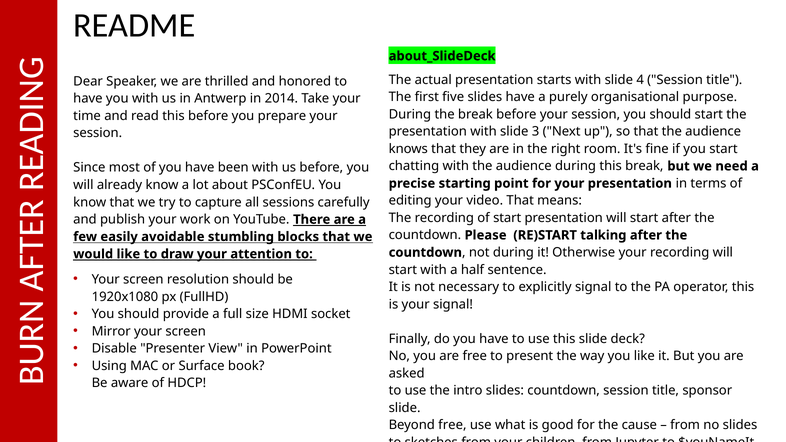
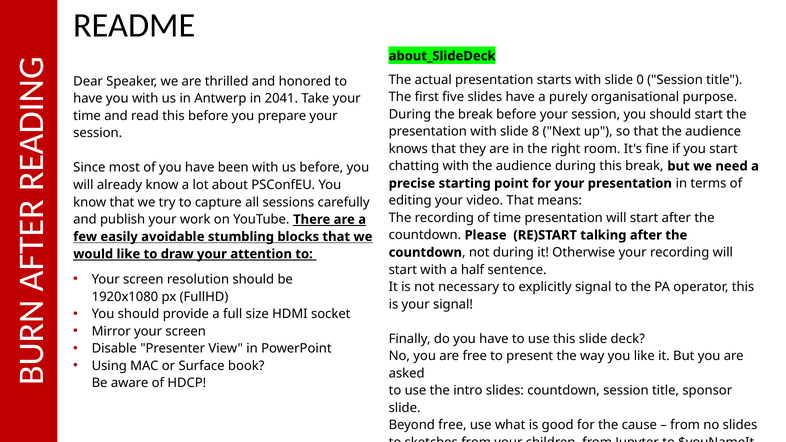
4: 4 -> 0 (640, 80)
2014: 2014 -> 2041 (281, 99)
3: 3 -> 8 (536, 132)
of start: start -> time (507, 218)
